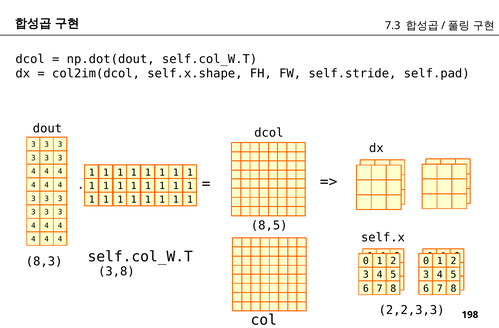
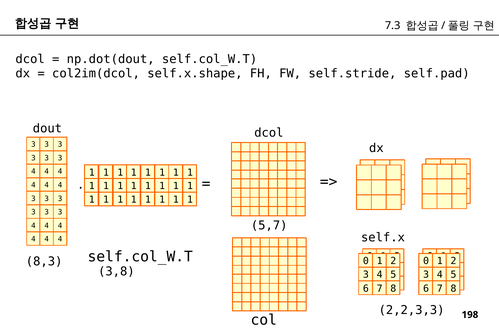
8,5: 8,5 -> 5,7 (269, 225)
